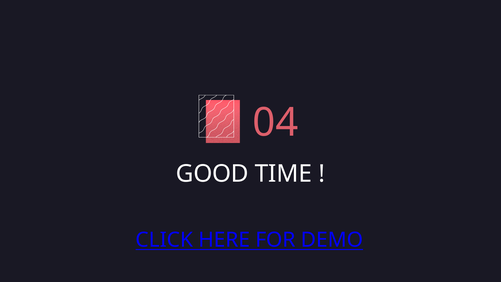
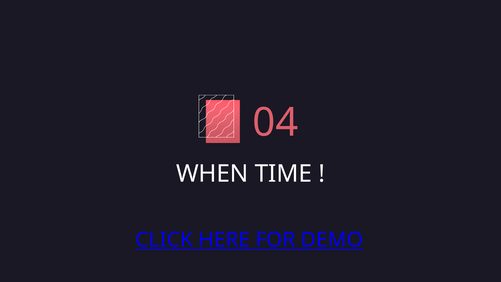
GOOD: GOOD -> WHEN (212, 174)
